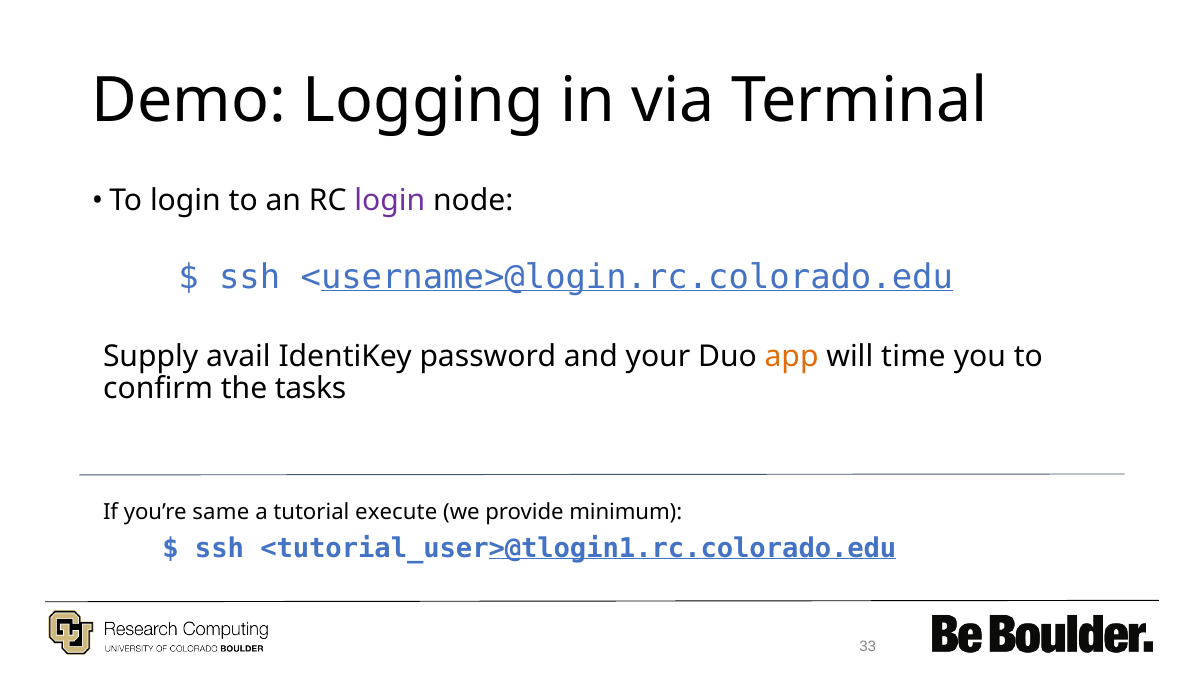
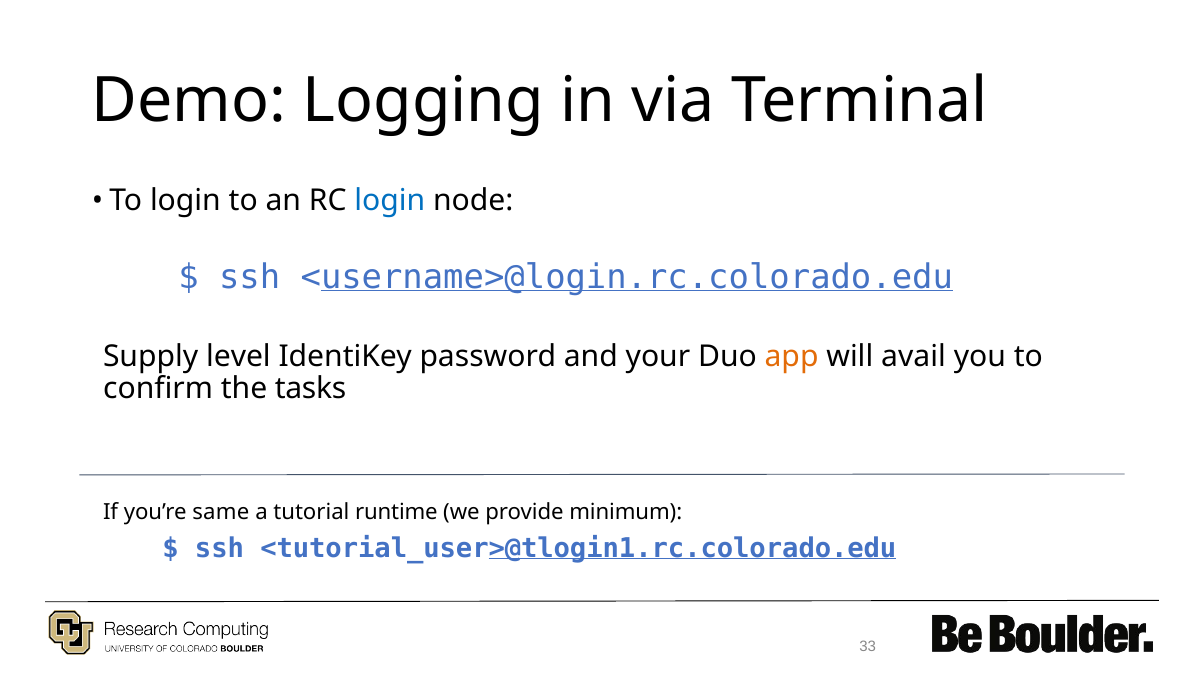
login colour: purple -> blue (390, 201)
avail: avail -> level (238, 356)
time: time -> avail (914, 356)
execute: execute -> runtime (396, 512)
